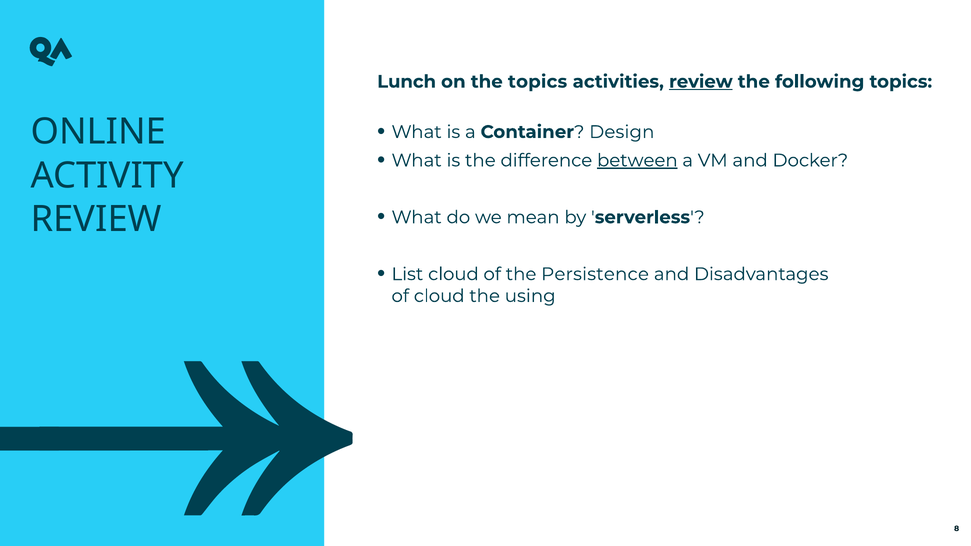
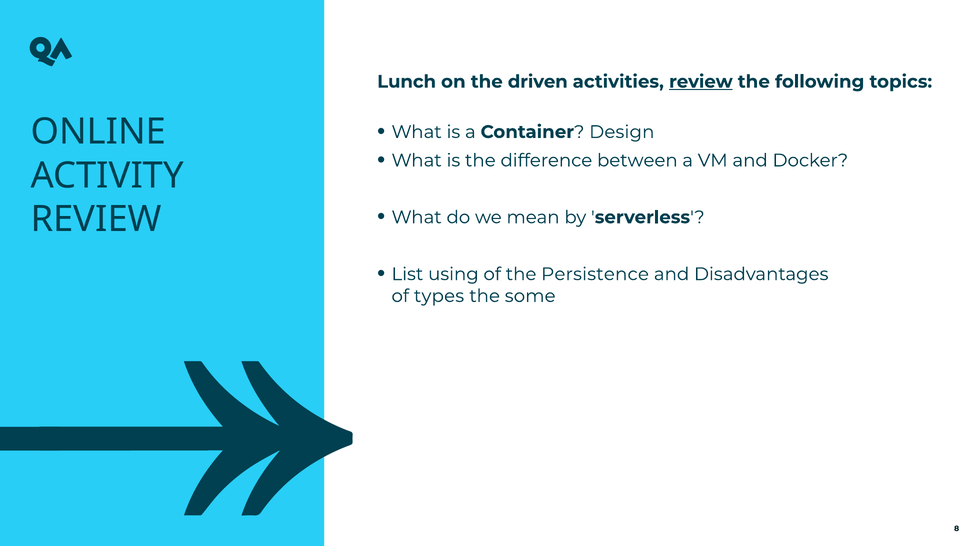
the topics: topics -> driven (538, 82)
between underline: present -> none (637, 160)
List cloud: cloud -> using (453, 274)
of cloud: cloud -> types (439, 296)
using: using -> some (530, 296)
